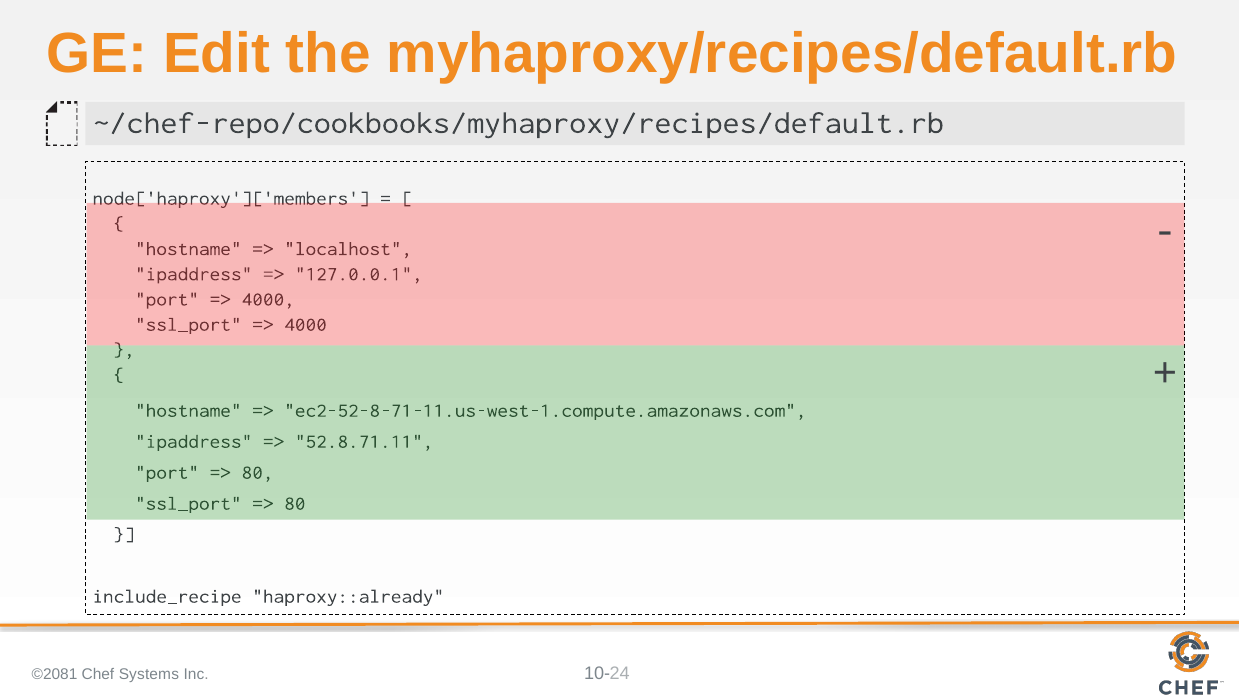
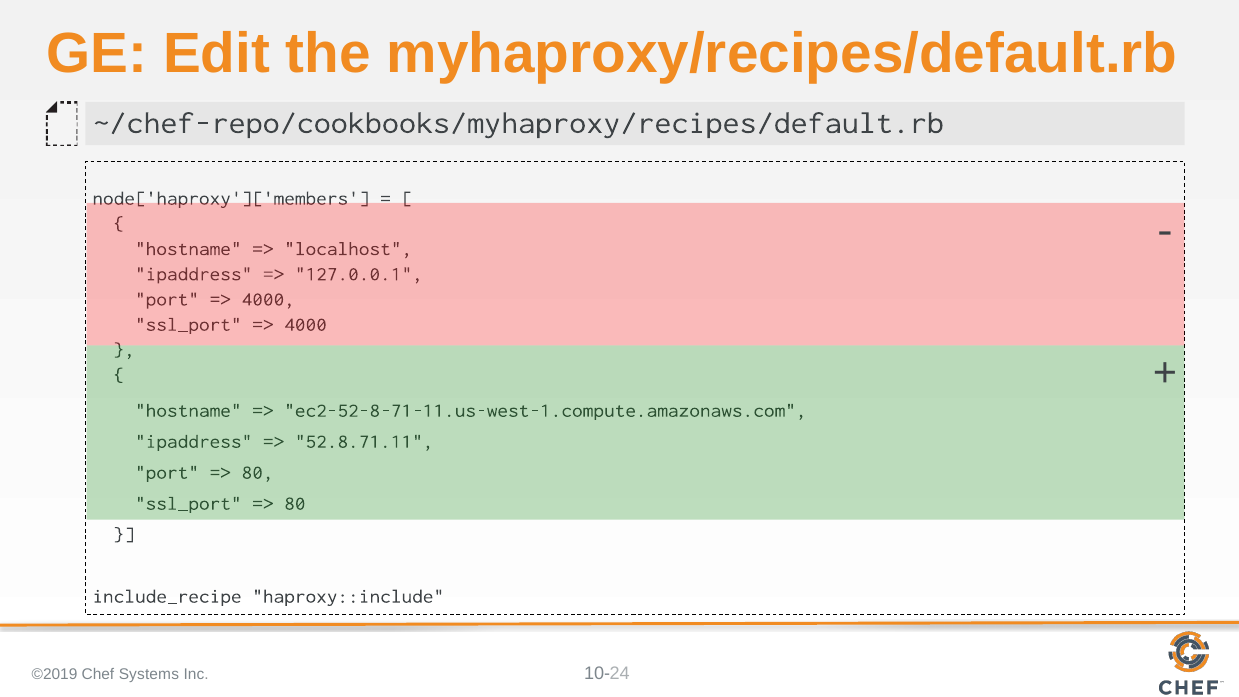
haproxy::already: haproxy::already -> haproxy::include (348, 596)
©2081: ©2081 -> ©2019 (55, 674)
